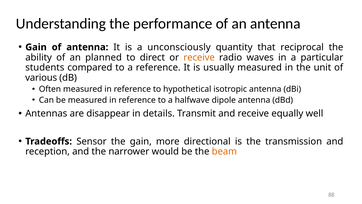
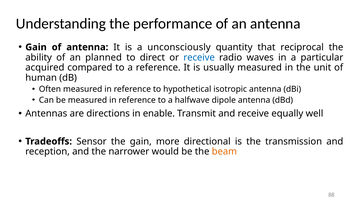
receive colour: orange -> blue (199, 57)
students: students -> acquired (45, 67)
various: various -> human (41, 78)
disappear: disappear -> directions (108, 113)
details: details -> enable (159, 113)
